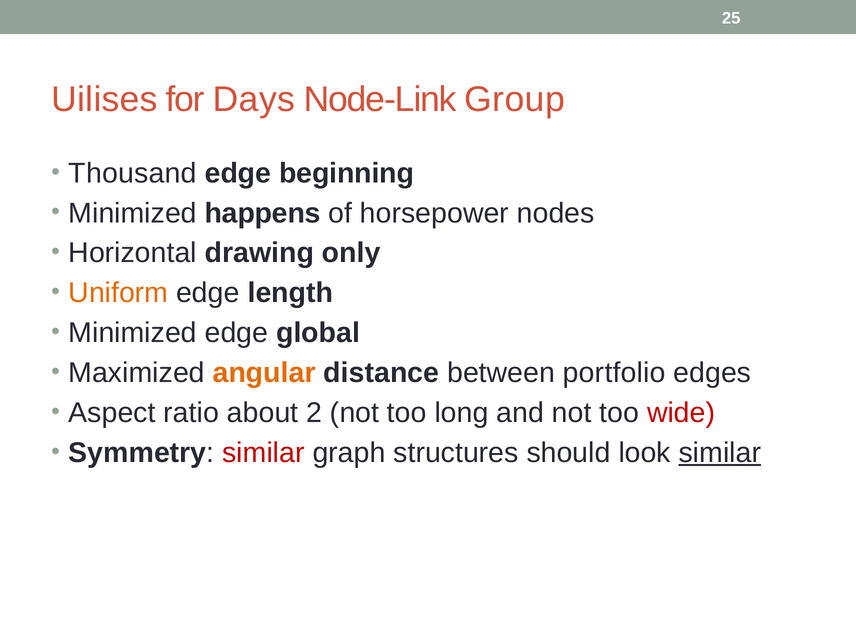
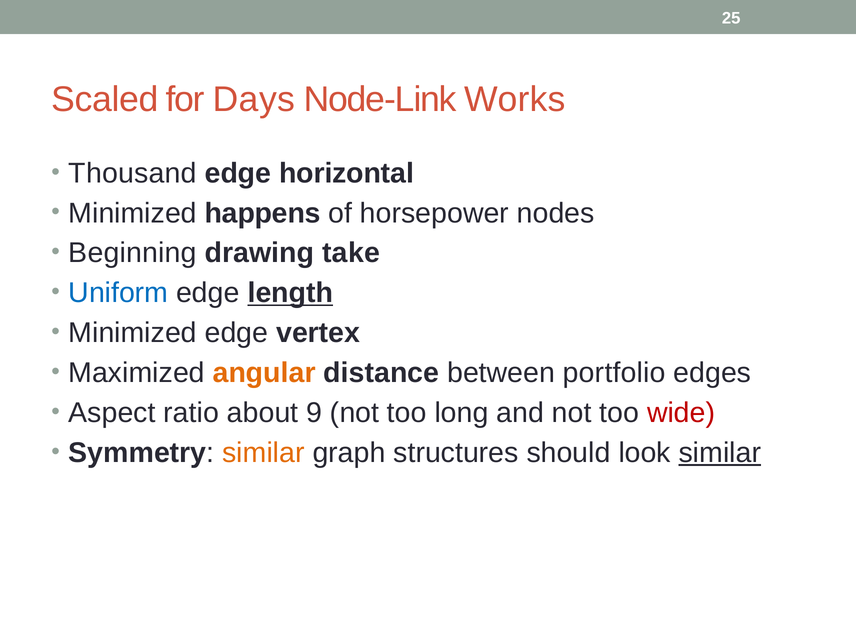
Uilises: Uilises -> Scaled (105, 99)
Group: Group -> Works (515, 99)
beginning: beginning -> horizontal (347, 173)
Horizontal: Horizontal -> Beginning (133, 253)
only: only -> take (351, 253)
Uniform colour: orange -> blue (118, 293)
length underline: none -> present (290, 293)
global: global -> vertex (318, 333)
2: 2 -> 9 (314, 413)
similar colour: red -> orange (263, 453)
